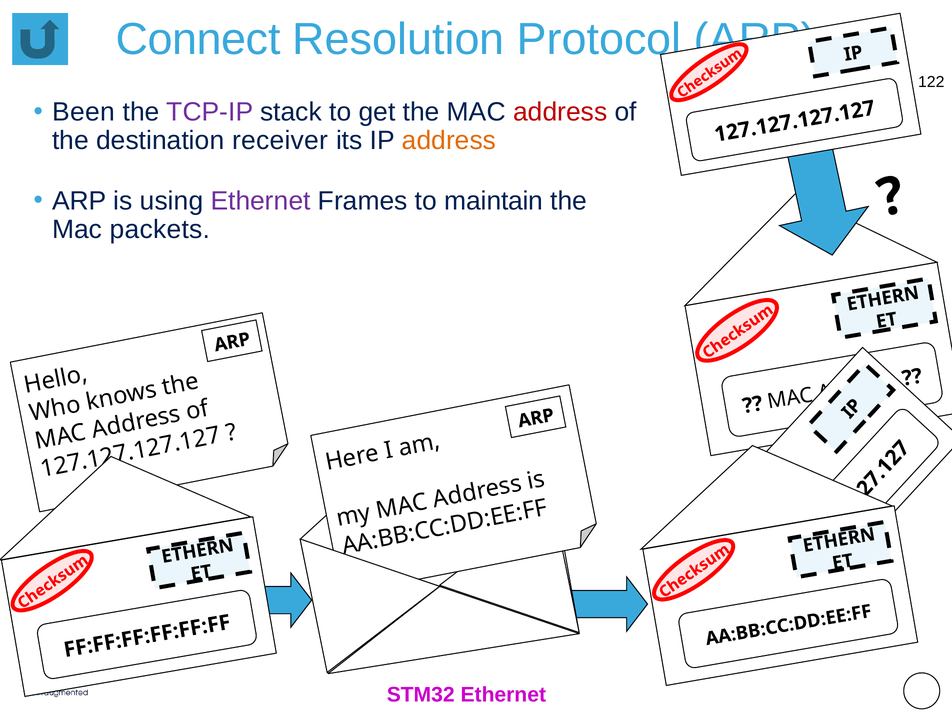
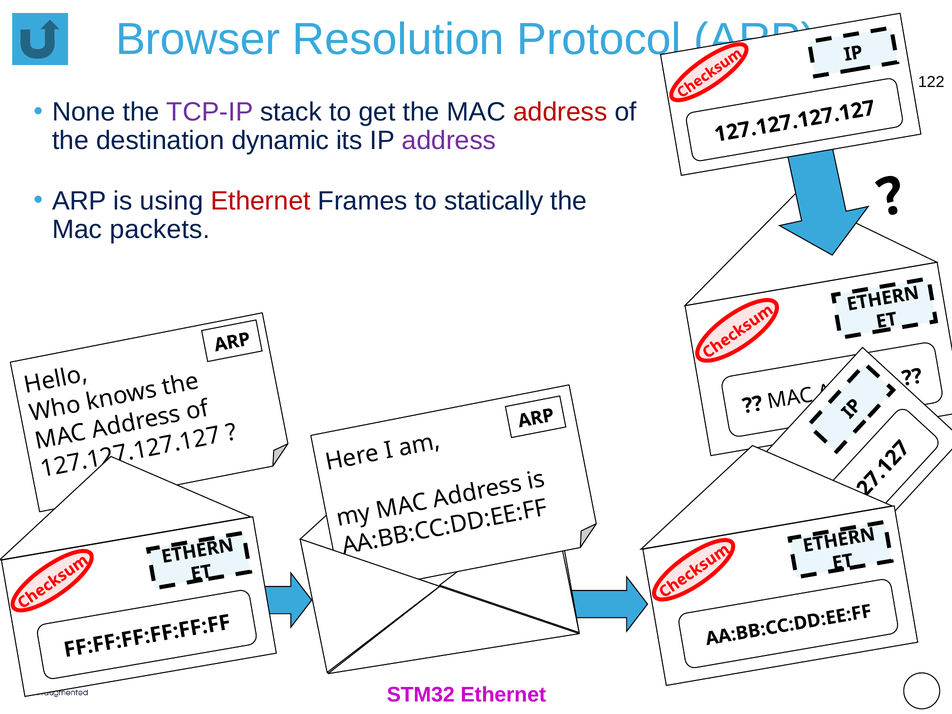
Connect: Connect -> Browser (198, 39)
Been: Been -> None (84, 112)
receiver: receiver -> dynamic (280, 141)
address colour: orange -> purple (449, 141)
Ethernet colour: purple -> red (261, 201)
maintain: maintain -> statically (494, 201)
